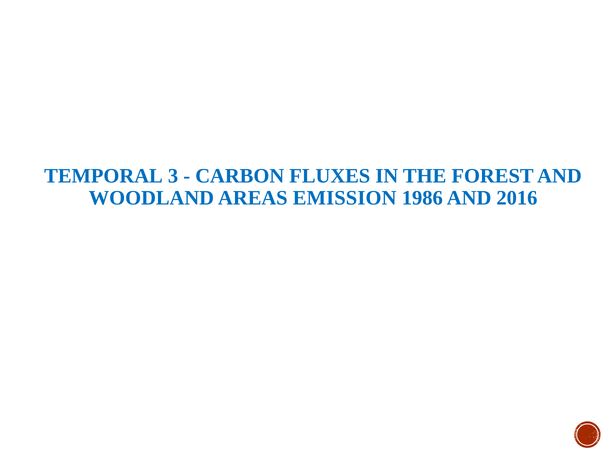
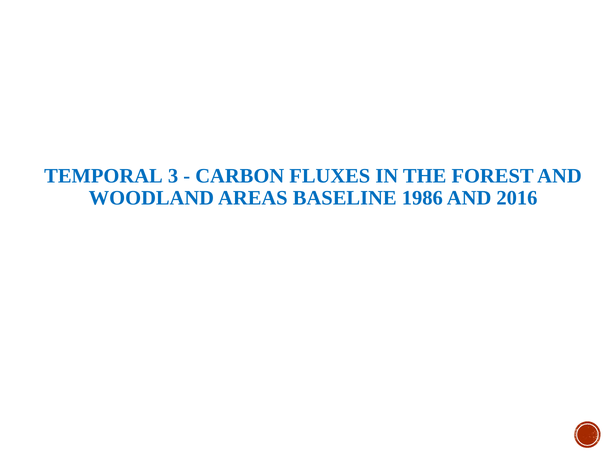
EMISSION: EMISSION -> BASELINE (345, 198)
